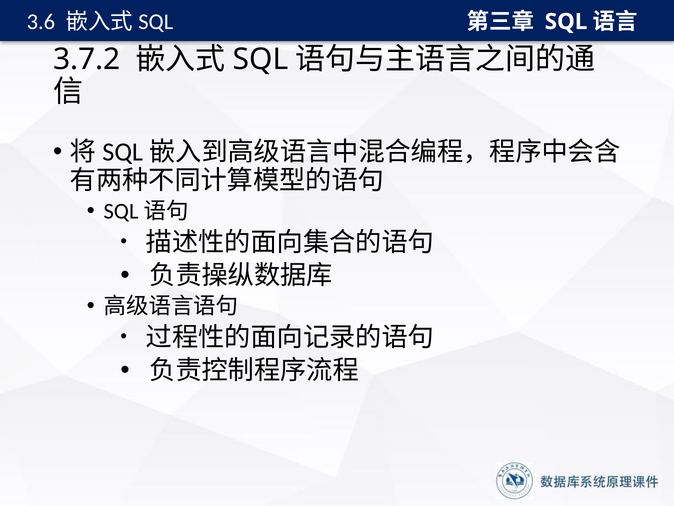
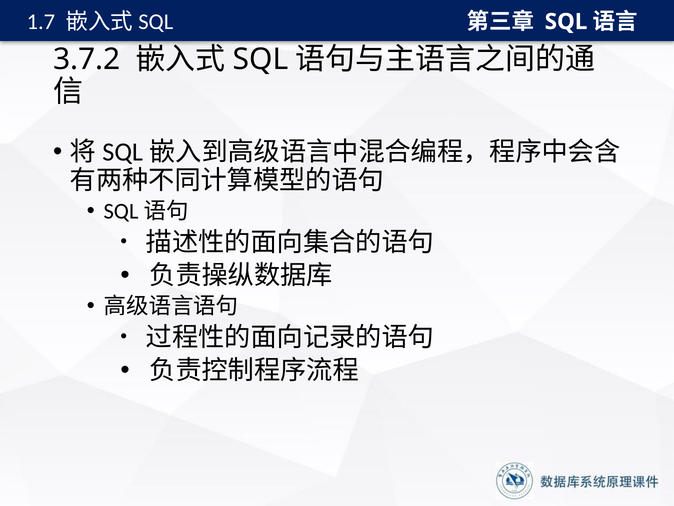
3.6: 3.6 -> 1.7 (41, 22)
